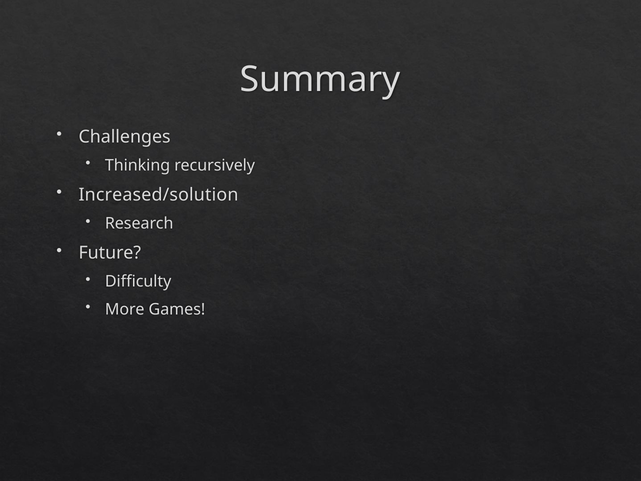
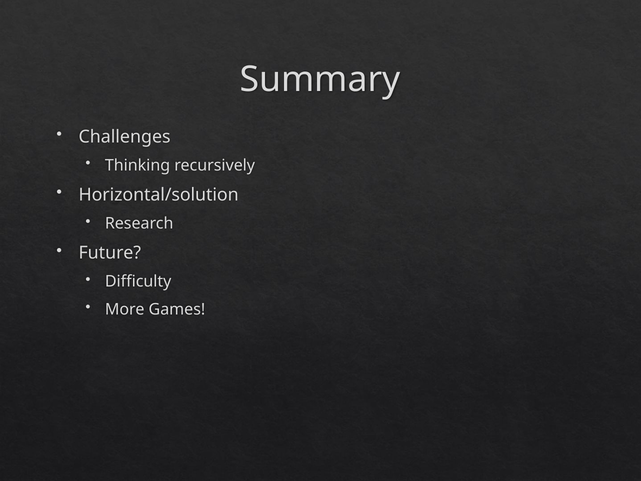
Increased/solution: Increased/solution -> Horizontal/solution (159, 195)
